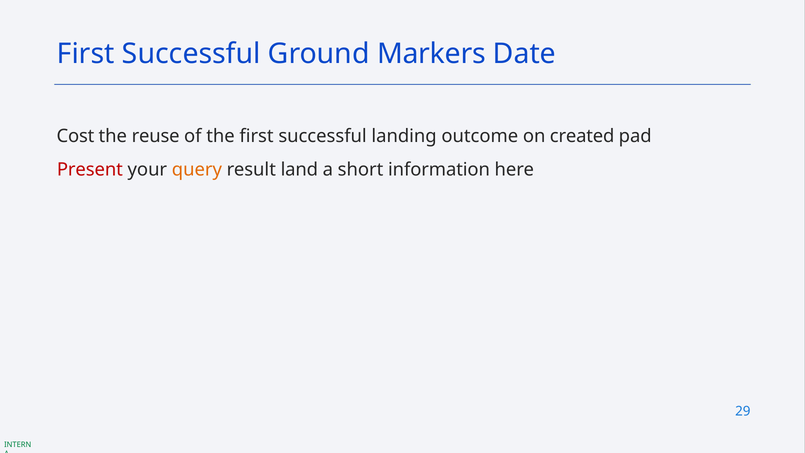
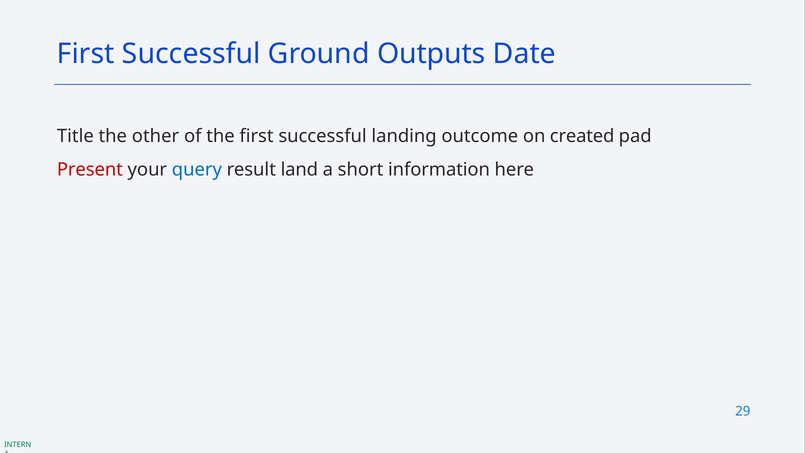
Markers: Markers -> Outputs (431, 54)
Cost: Cost -> Title (75, 136)
reuse: reuse -> other (156, 136)
query colour: orange -> blue (197, 170)
